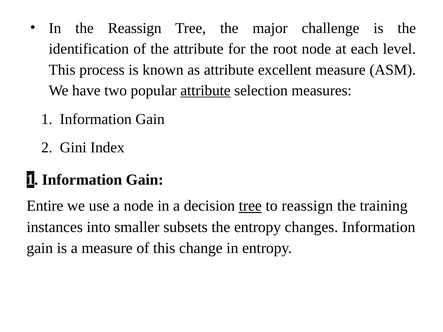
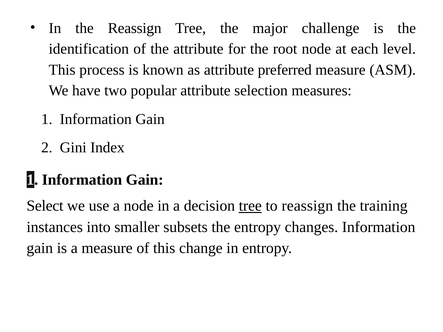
excellent: excellent -> preferred (285, 70)
attribute underline: present -> none (205, 91)
Entire: Entire -> Select (45, 206)
